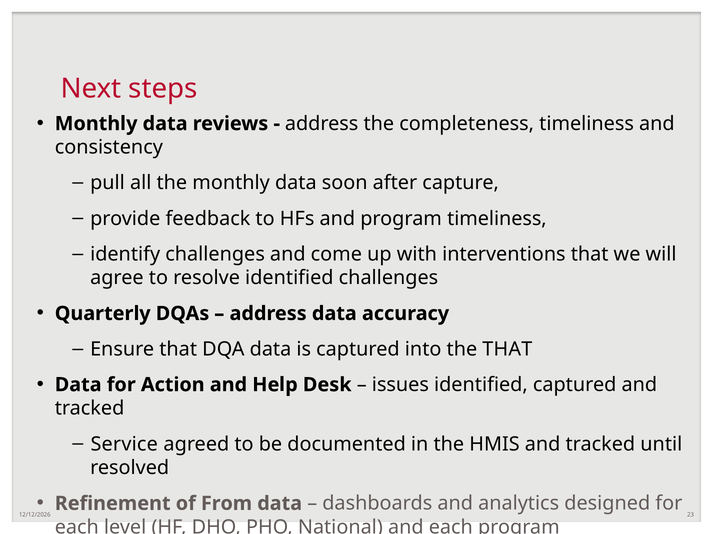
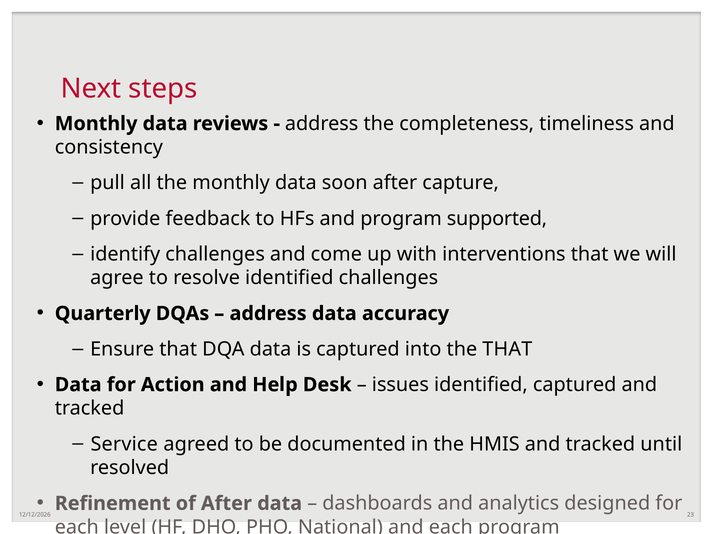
program timeliness: timeliness -> supported (497, 219)
of From: From -> After (226, 504)
